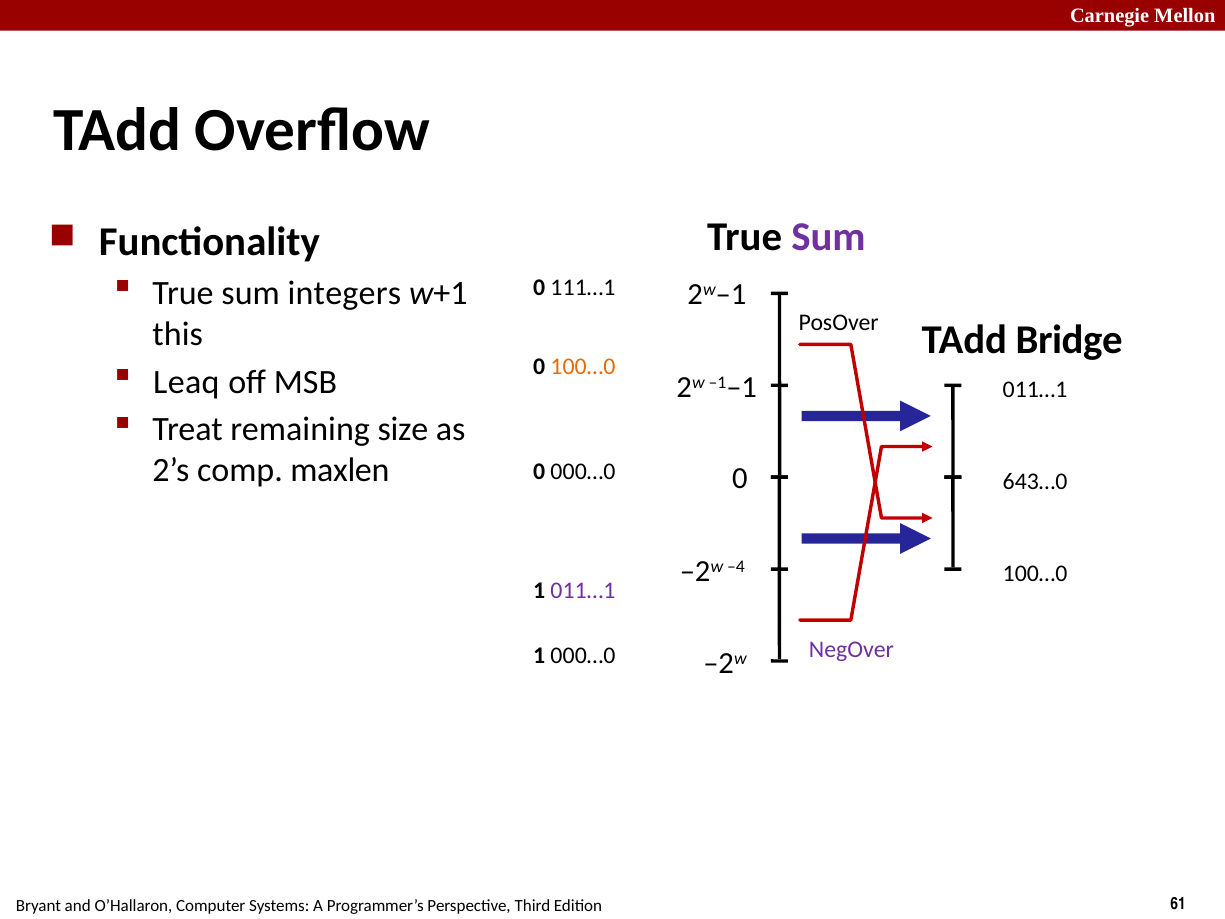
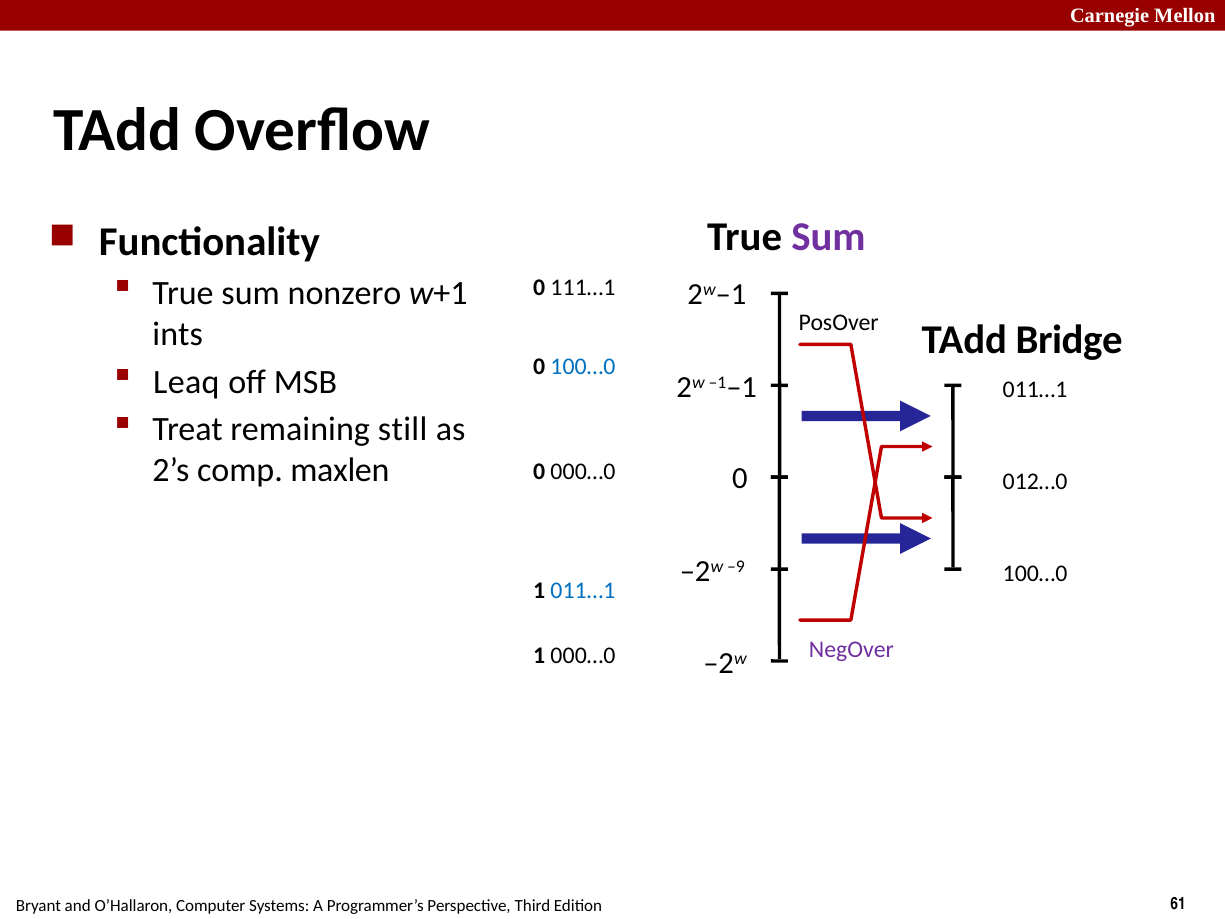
integers: integers -> nonzero (345, 293)
this: this -> ints (178, 334)
100…0 colour: orange -> blue (583, 366)
size: size -> still (403, 429)
643…0: 643…0 -> 012…0 (1035, 482)
–4: –4 -> –9 (736, 566)
011…1 colour: purple -> blue (583, 591)
